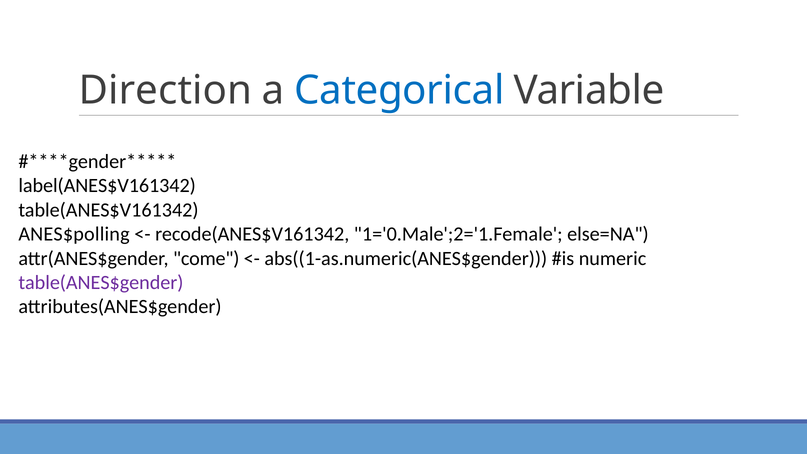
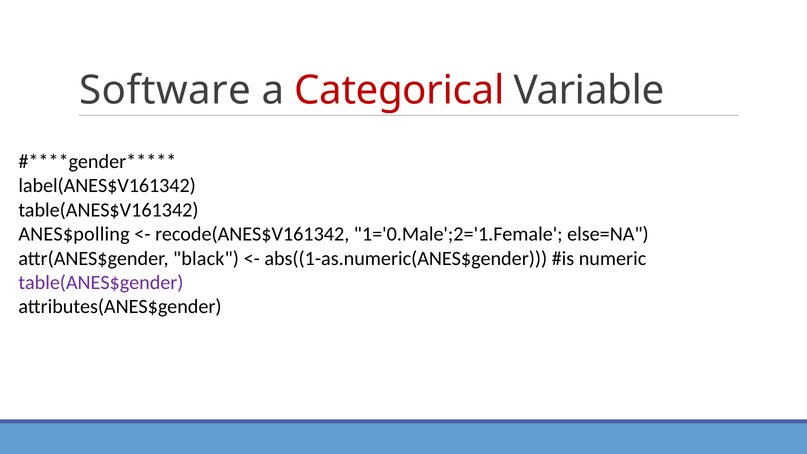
Direction: Direction -> Software (165, 90)
Categorical colour: blue -> red (399, 90)
come: come -> black (206, 258)
